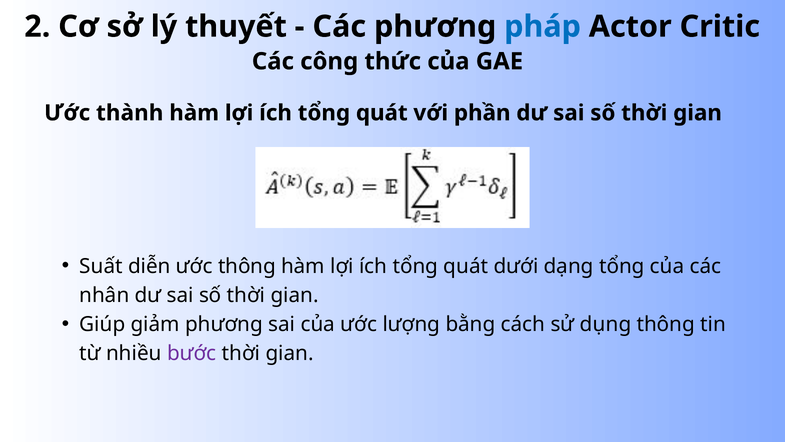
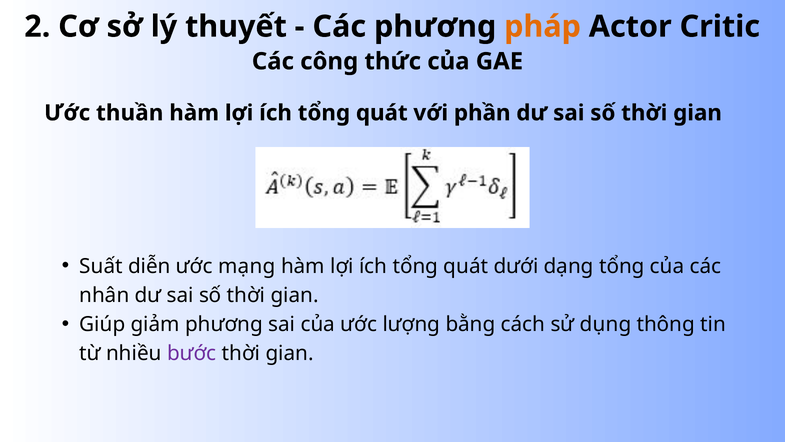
pháp colour: blue -> orange (543, 27)
thành: thành -> thuần (130, 113)
ước thông: thông -> mạng (247, 266)
